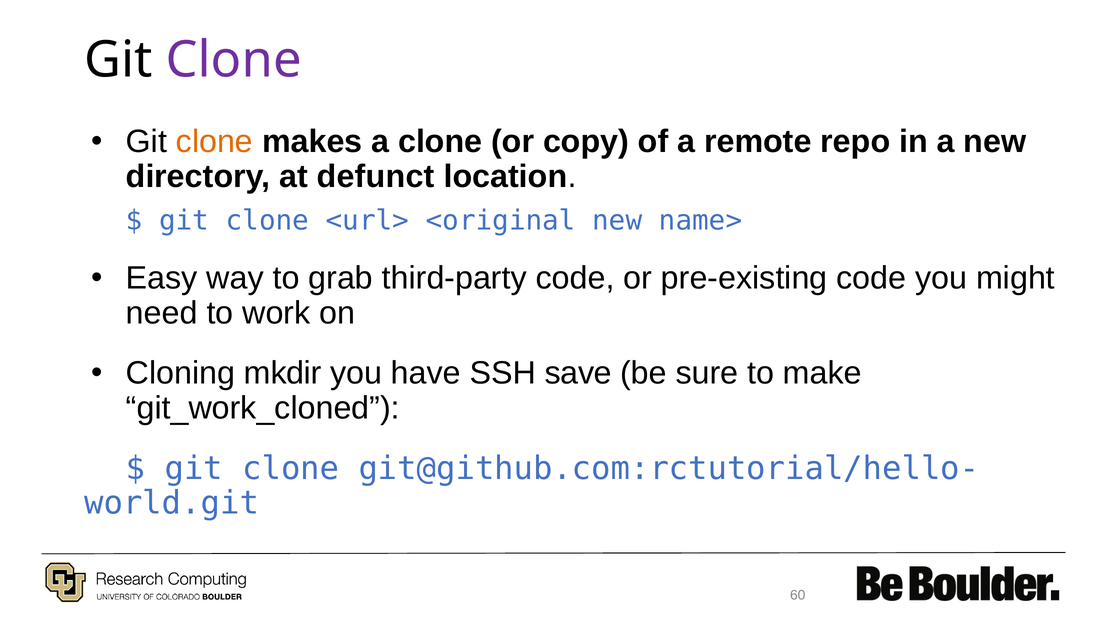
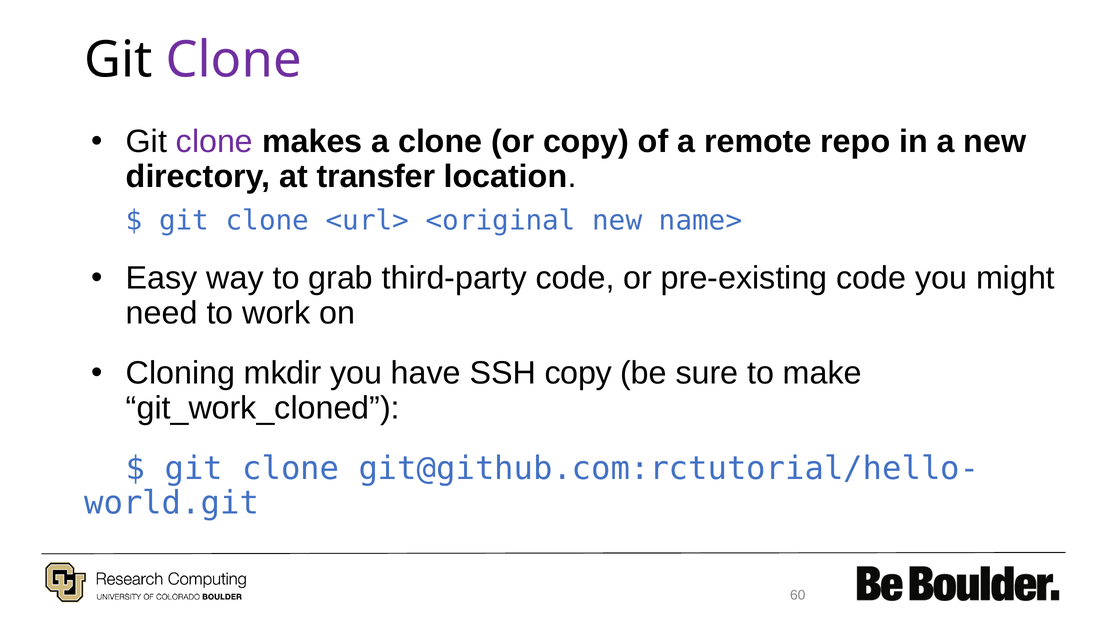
clone colour: orange -> purple (214, 142)
defunct: defunct -> transfer (376, 177)
SSH save: save -> copy (578, 373)
